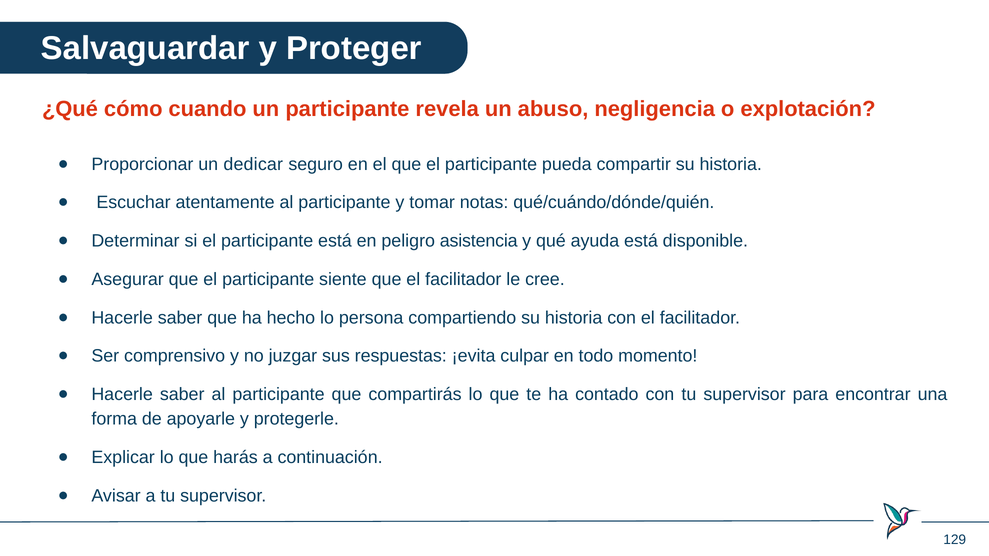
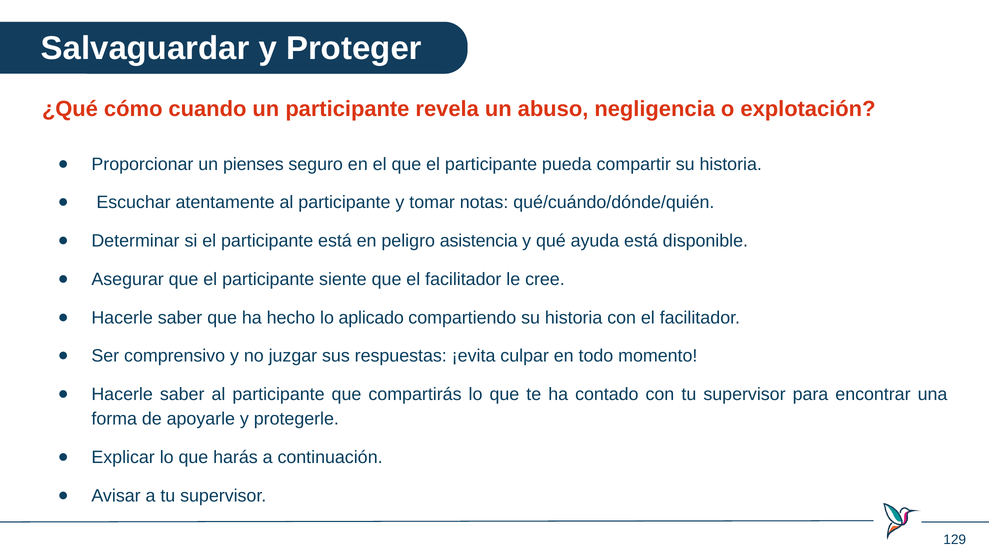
dedicar: dedicar -> pienses (253, 164)
persona: persona -> aplicado (371, 318)
